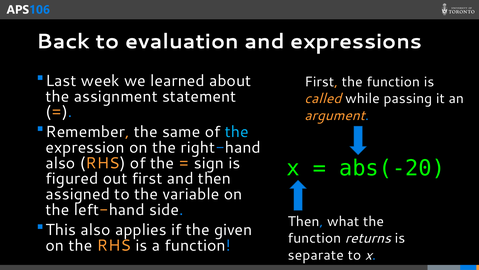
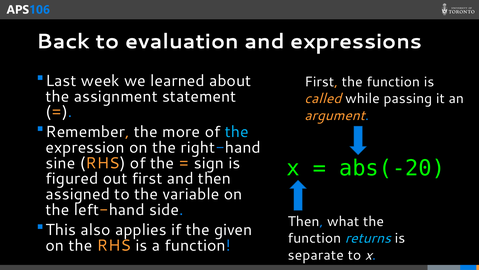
same: same -> more (181, 132)
also: also -> sine (60, 163)
returns colour: white -> light blue (368, 238)
